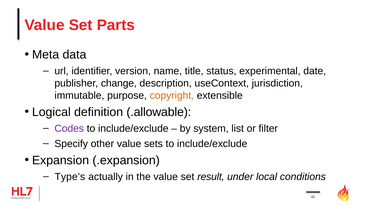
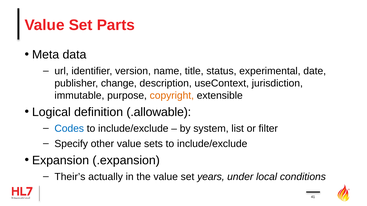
Codes colour: purple -> blue (69, 129)
Type’s: Type’s -> Their’s (70, 177)
result: result -> years (211, 177)
